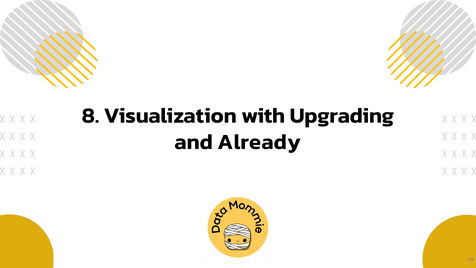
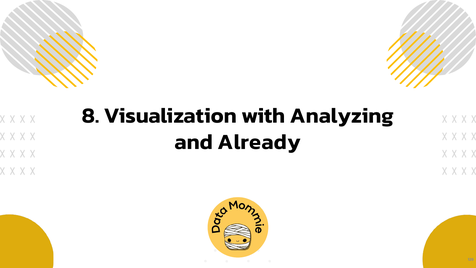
Upgrading: Upgrading -> Analyzing (342, 116)
